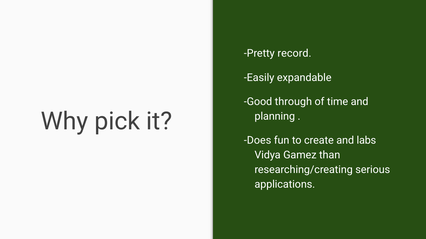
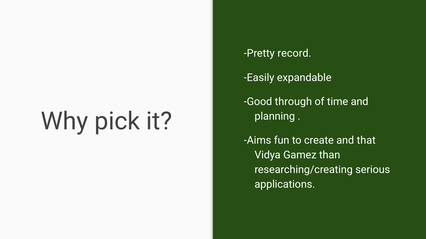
Does: Does -> Aims (258, 141)
labs: labs -> that (366, 141)
